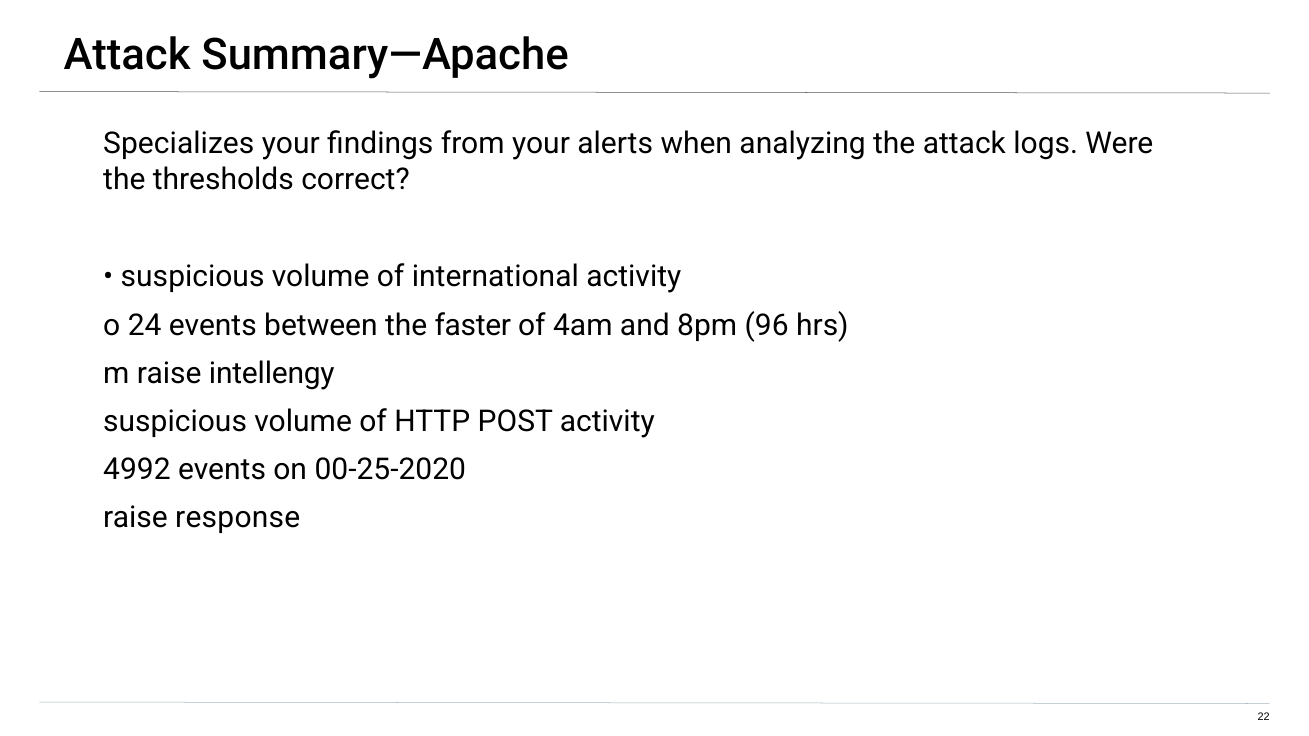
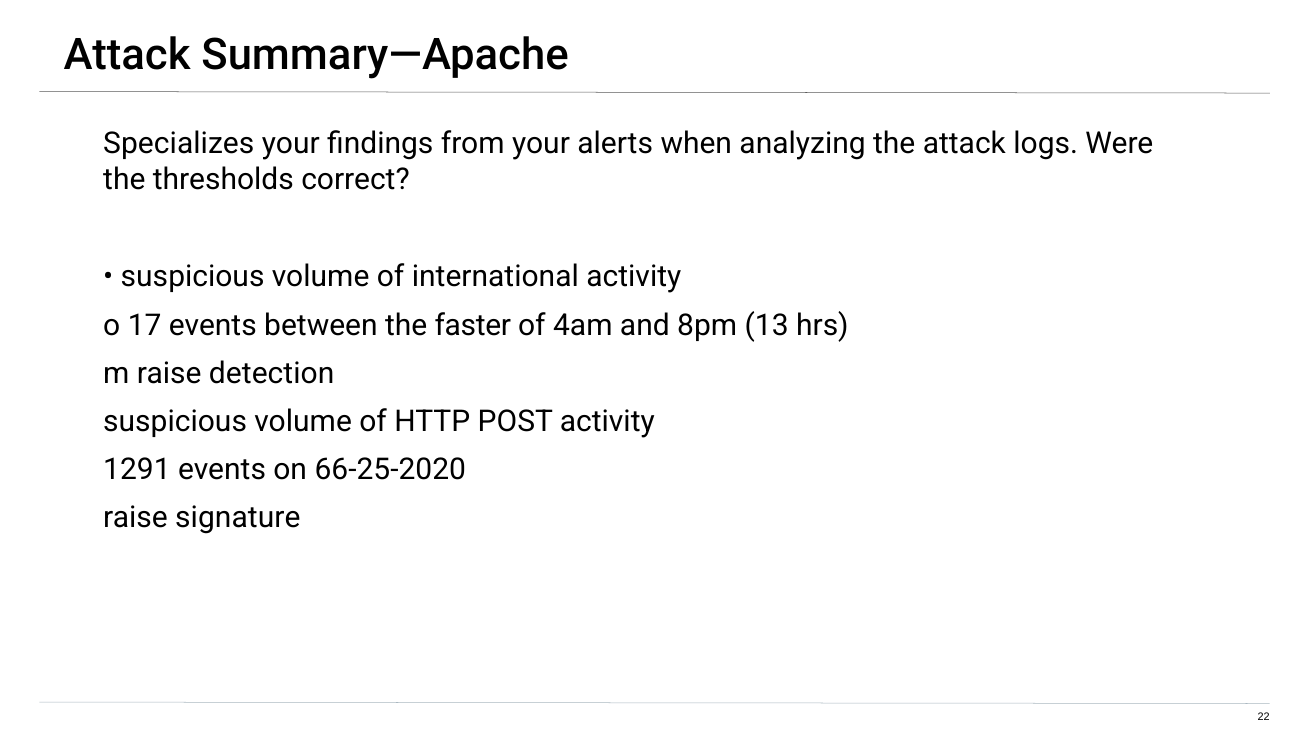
24: 24 -> 17 (145, 325)
96: 96 -> 13 (767, 325)
intellengy: intellengy -> detection (272, 374)
4992: 4992 -> 1291 (137, 470)
00-25-2020: 00-25-2020 -> 66-25-2020 (390, 470)
response: response -> signature (238, 518)
